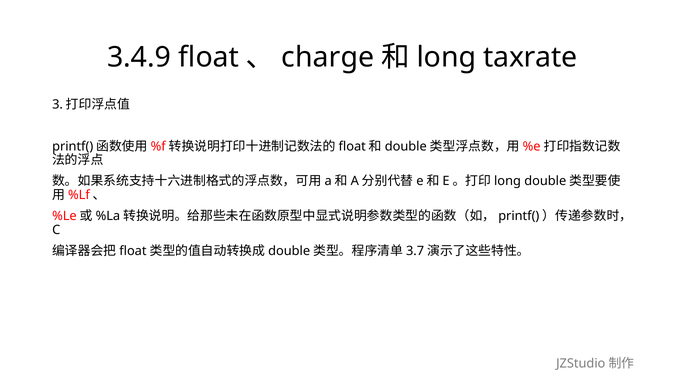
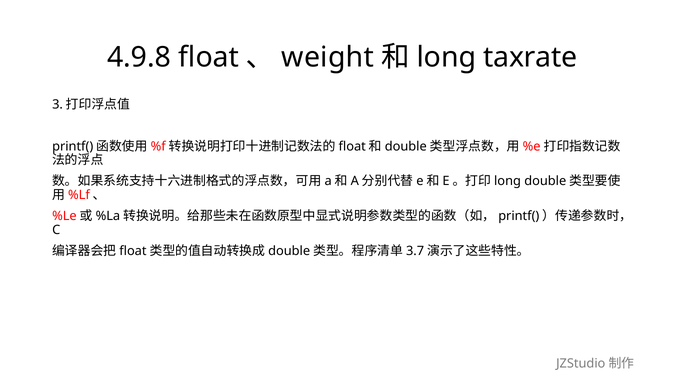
3.4.9: 3.4.9 -> 4.9.8 (139, 58)
charge: charge -> weight (328, 58)
